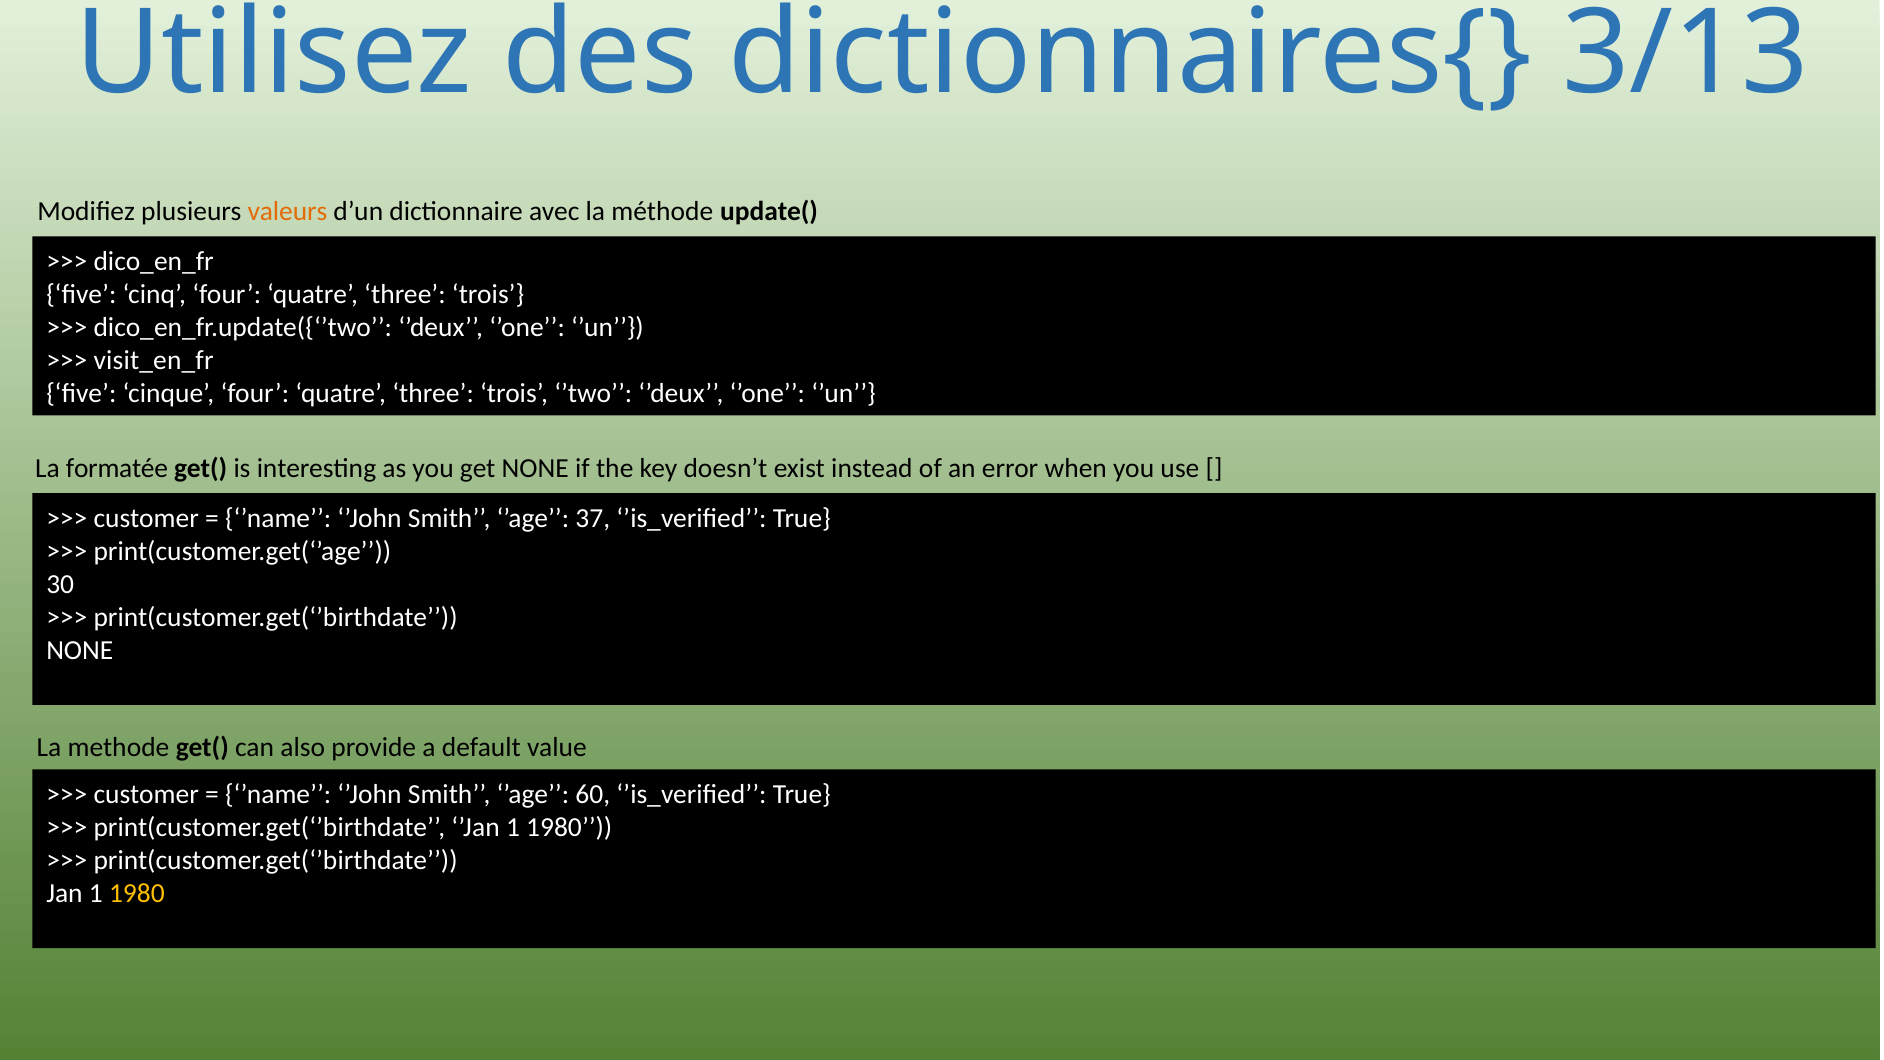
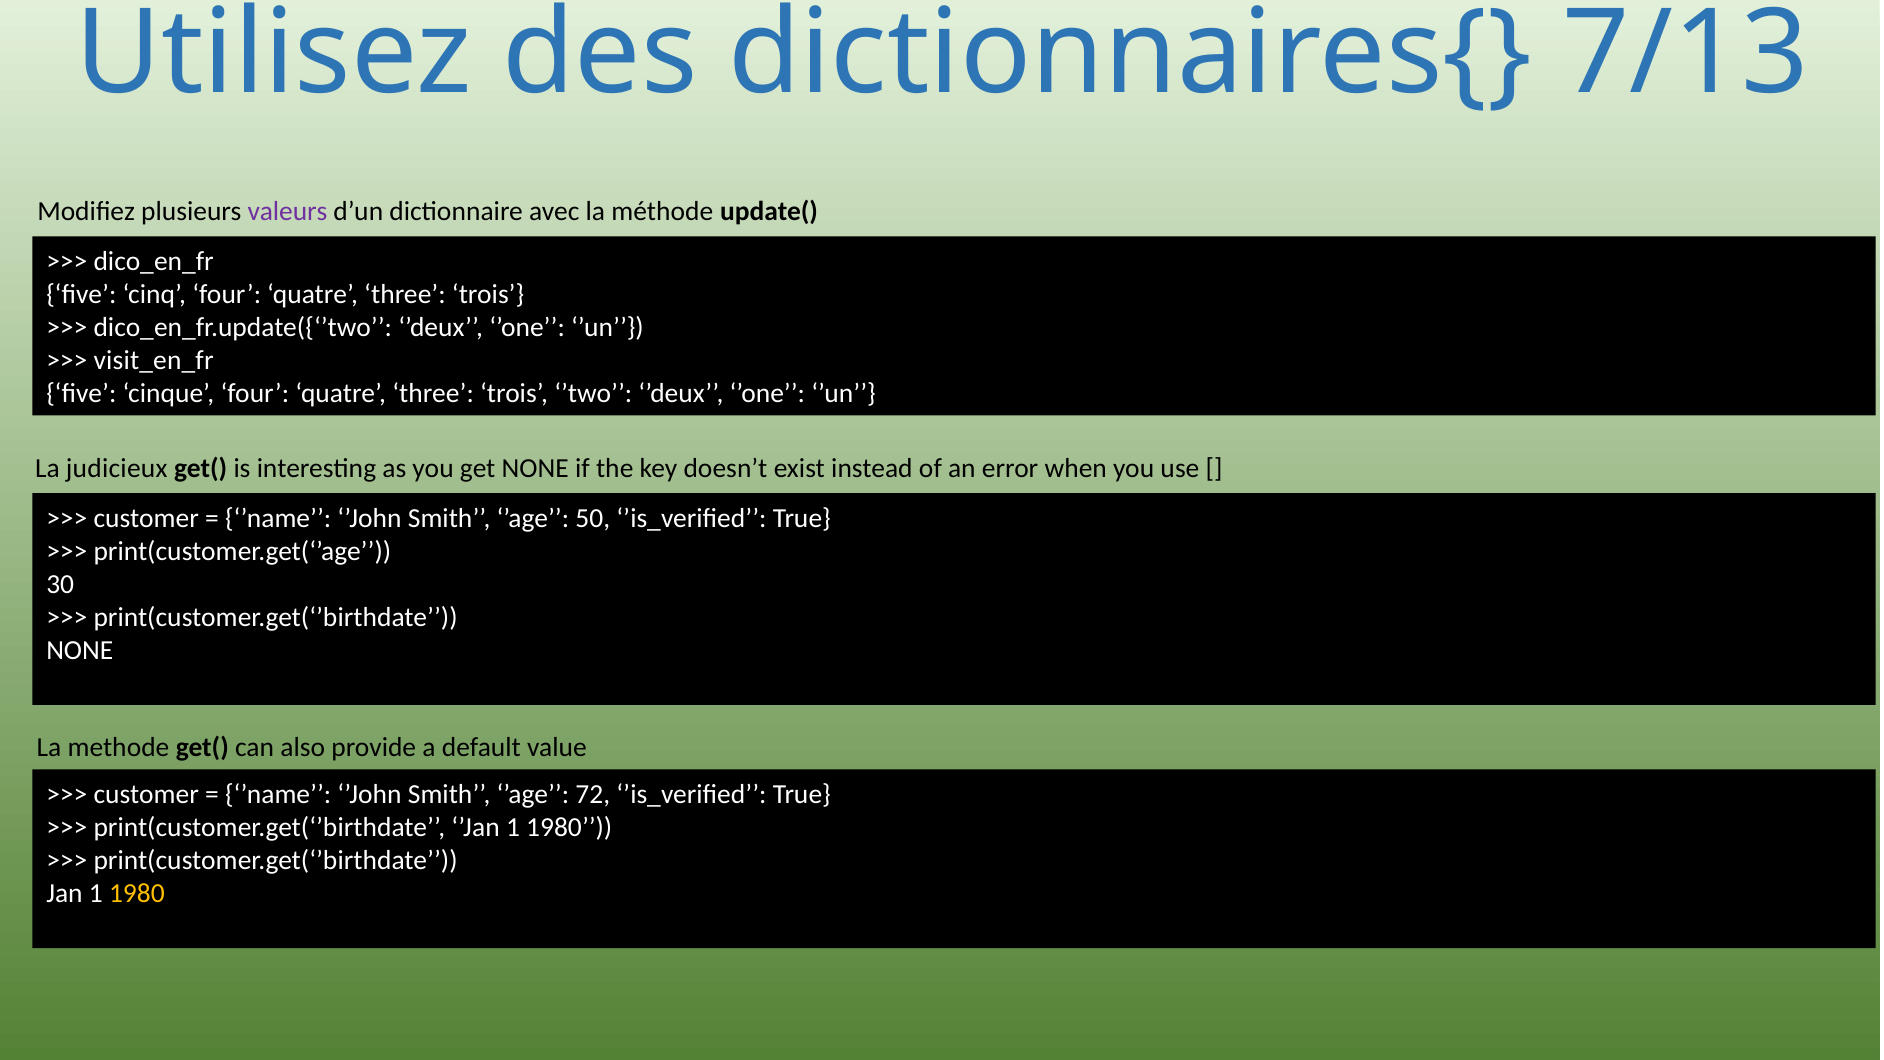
3/13: 3/13 -> 7/13 (1686, 54)
valeurs colour: orange -> purple (287, 212)
formatée: formatée -> judicieux (117, 468)
37: 37 -> 50 (593, 518)
60: 60 -> 72 (593, 795)
